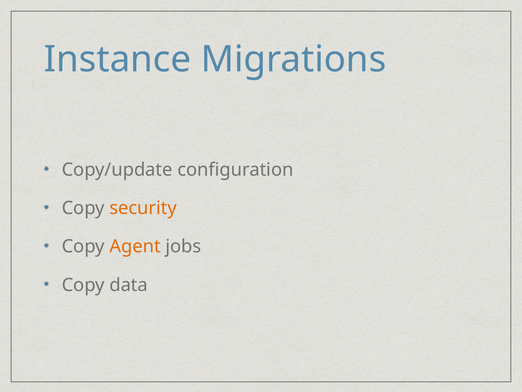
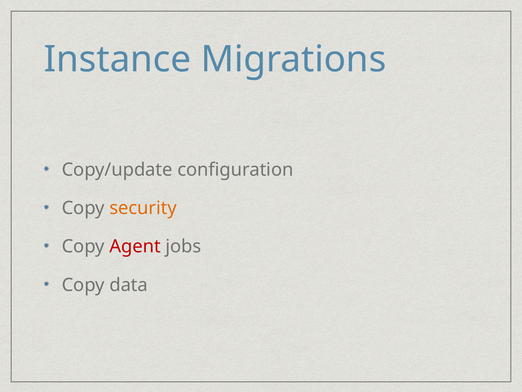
Agent colour: orange -> red (135, 246)
